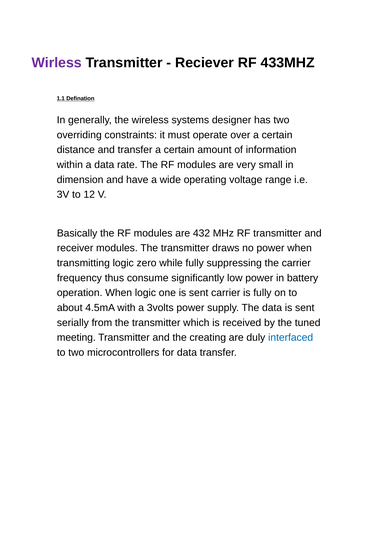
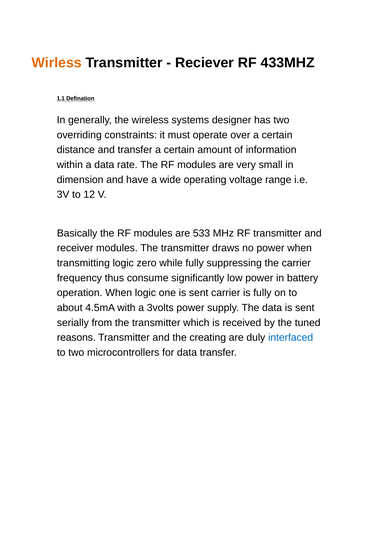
Wirless colour: purple -> orange (57, 63)
432: 432 -> 533 (201, 233)
meeting: meeting -> reasons (76, 338)
